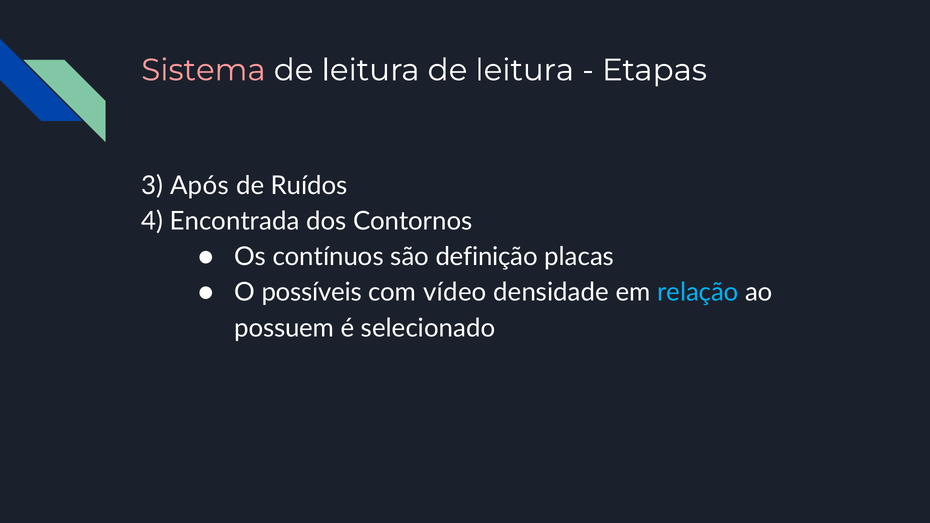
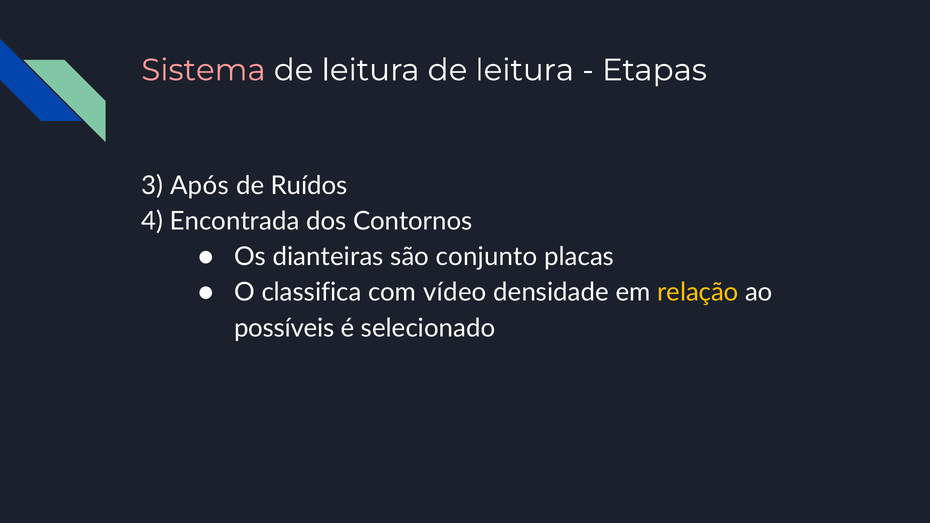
contínuos: contínuos -> dianteiras (328, 257)
definição: definição -> conjunto (487, 257)
possíveis: possíveis -> classifica (312, 293)
relação colour: light blue -> yellow (698, 293)
possuem: possuem -> possíveis (284, 328)
